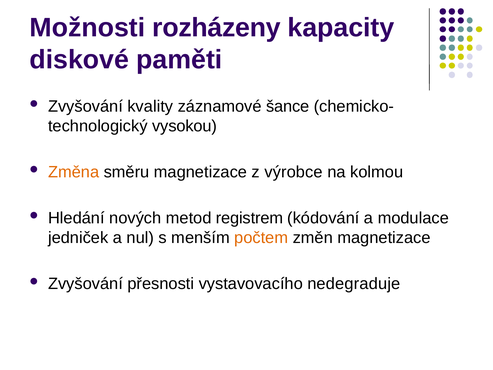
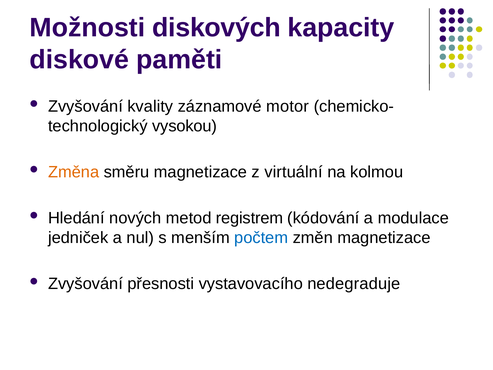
rozházeny: rozházeny -> diskových (216, 28)
šance: šance -> motor (288, 106)
výrobce: výrobce -> virtuální (294, 172)
počtem colour: orange -> blue (261, 238)
